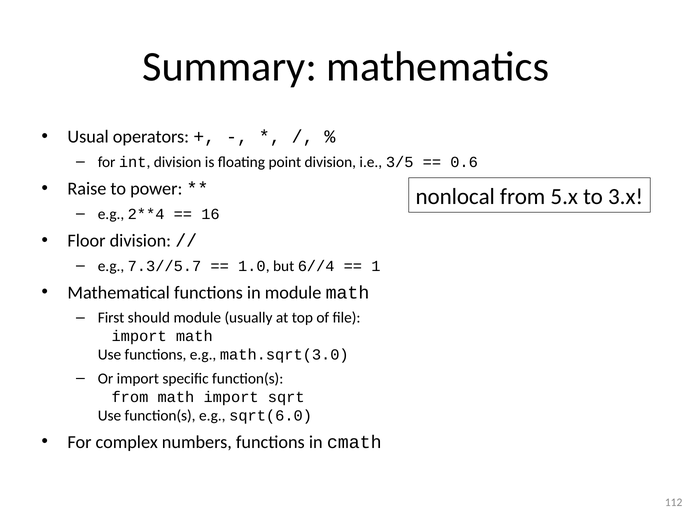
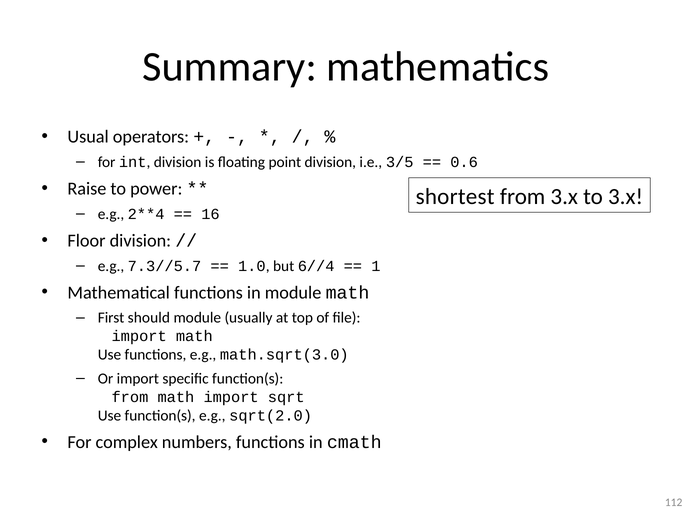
nonlocal: nonlocal -> shortest (455, 197)
from 5.x: 5.x -> 3.x (564, 197)
sqrt(6.0: sqrt(6.0 -> sqrt(2.0 (271, 415)
